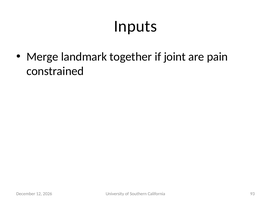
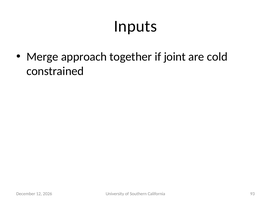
landmark: landmark -> approach (84, 57)
pain: pain -> cold (217, 57)
